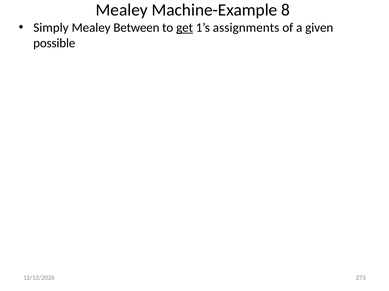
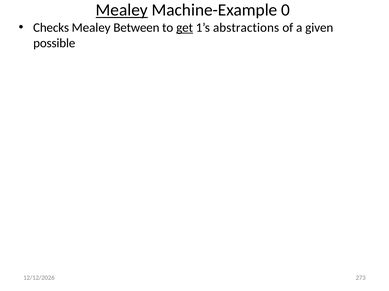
Mealey underline: none -> present (122, 10)
8: 8 -> 0 (286, 10)
Simply: Simply -> Checks (51, 28)
assignments: assignments -> abstractions (246, 28)
